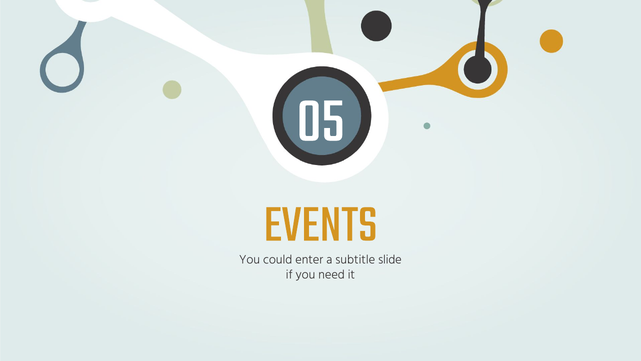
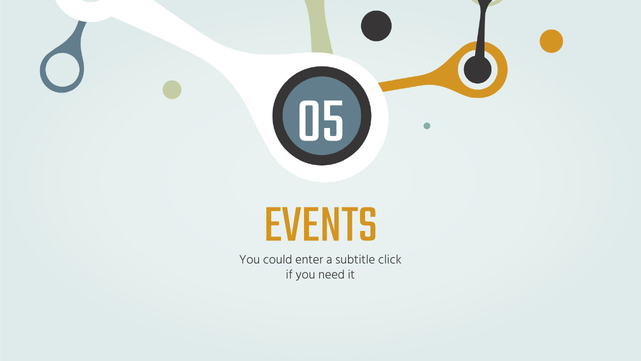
slide: slide -> click (390, 259)
